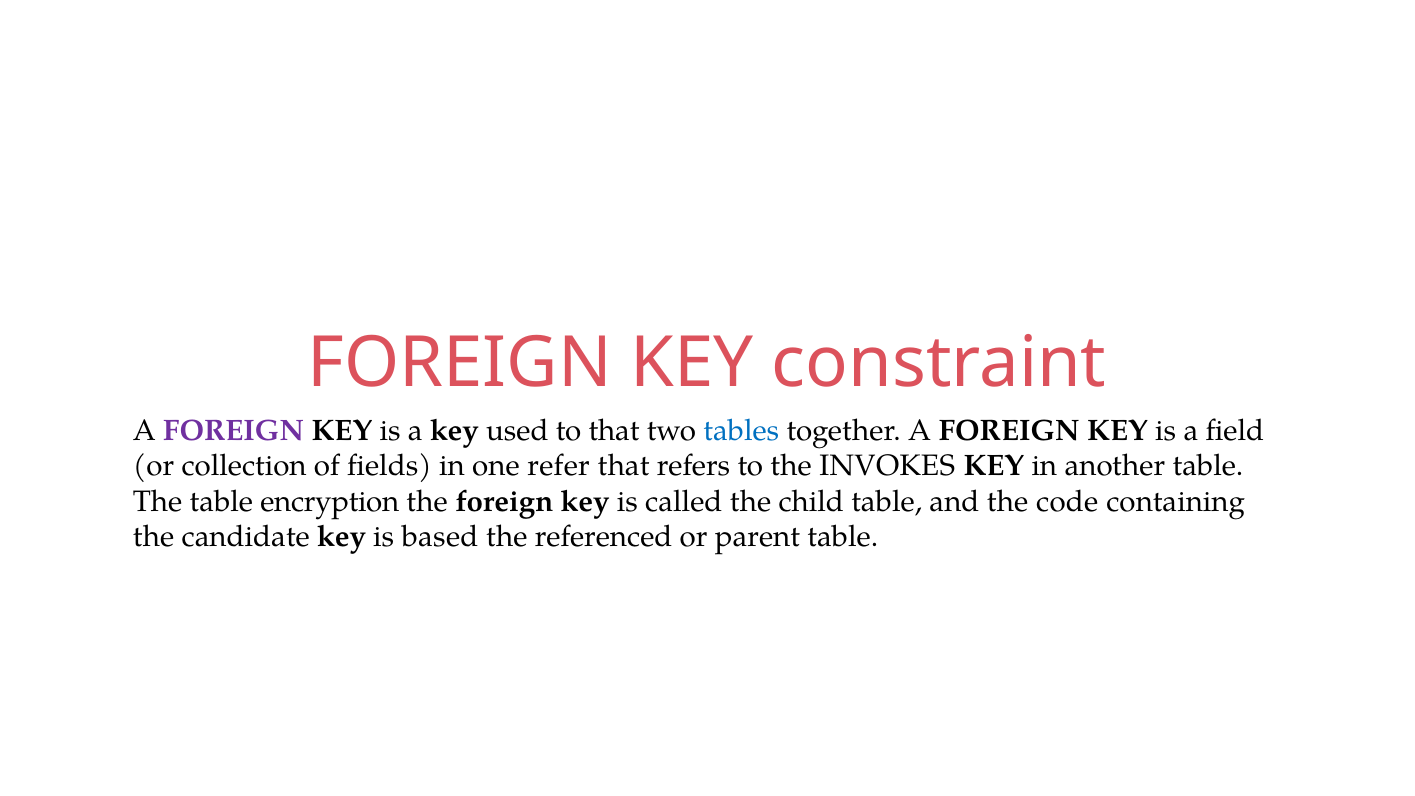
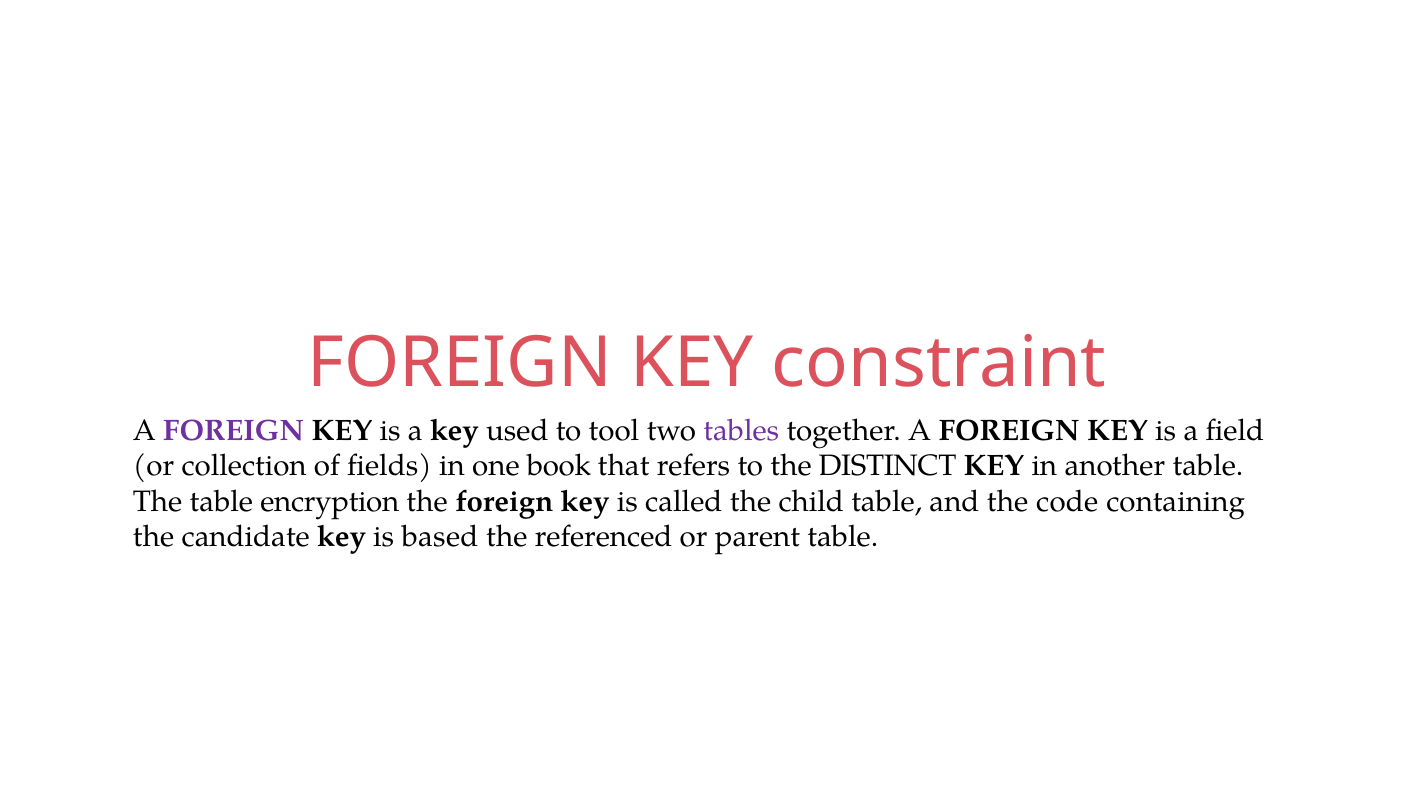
to that: that -> tool (614, 431)
tables colour: blue -> purple (741, 431)
refer: refer -> book (559, 466)
INVOKES: INVOKES -> DISTINCT (888, 466)
